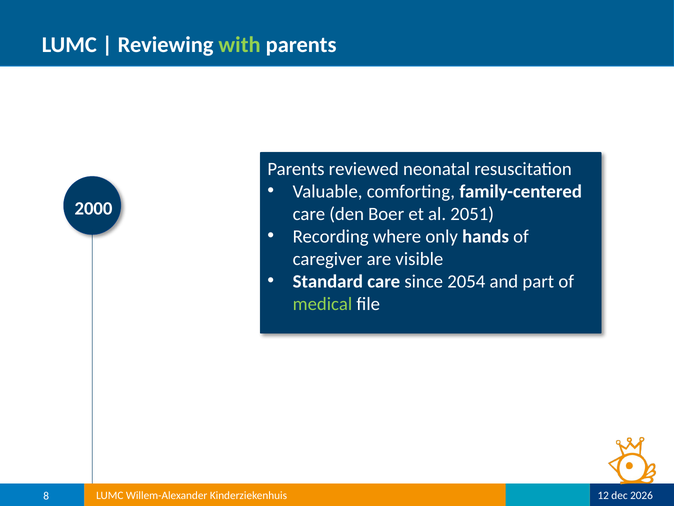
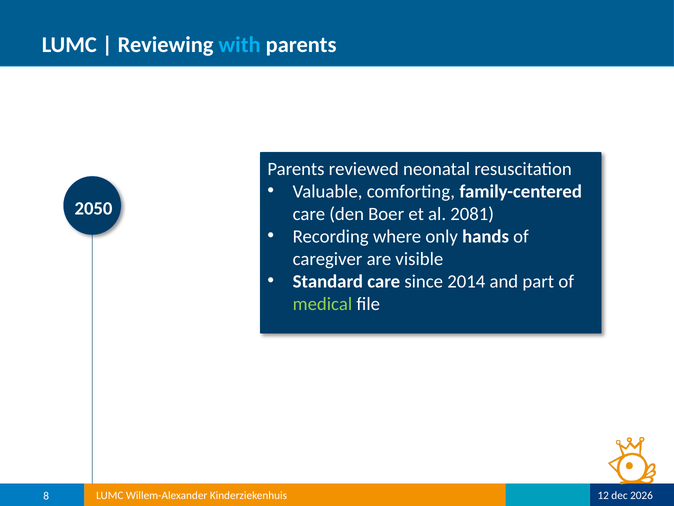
with colour: light green -> light blue (240, 45)
2000: 2000 -> 2050 (93, 208)
2051: 2051 -> 2081 (472, 214)
2054: 2054 -> 2014 (466, 281)
